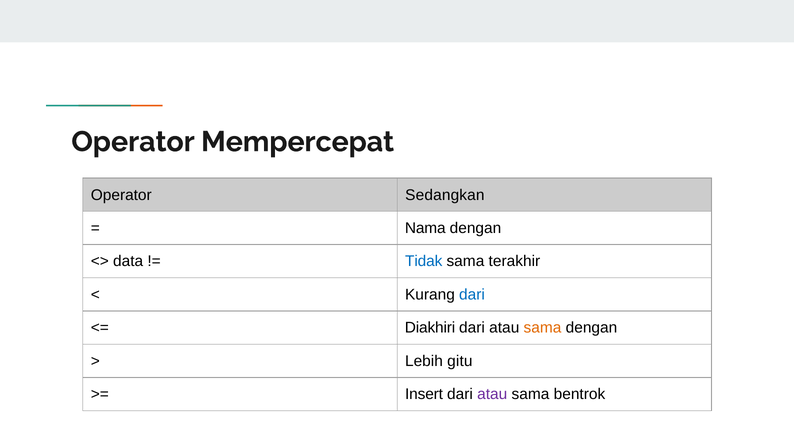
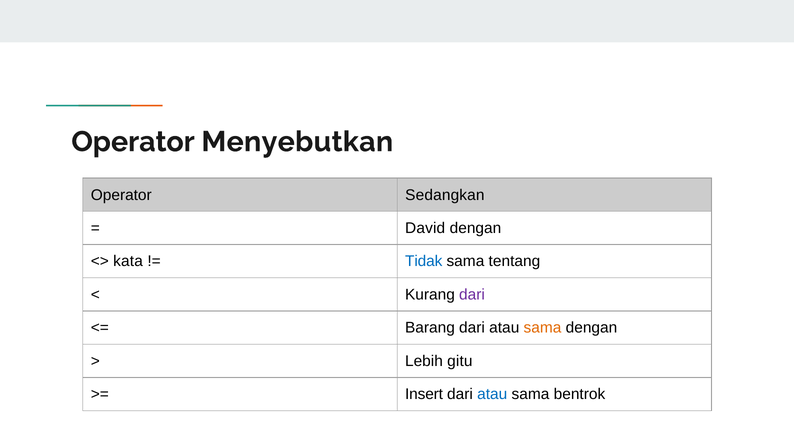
Mempercepat: Mempercepat -> Menyebutkan (297, 142)
Nama: Nama -> David (425, 228)
data: data -> kata (128, 261)
terakhir: terakhir -> tentang (514, 261)
dari colour: blue -> purple (472, 294)
Diakhiri: Diakhiri -> Barang (430, 328)
atau colour: purple -> blue (492, 394)
